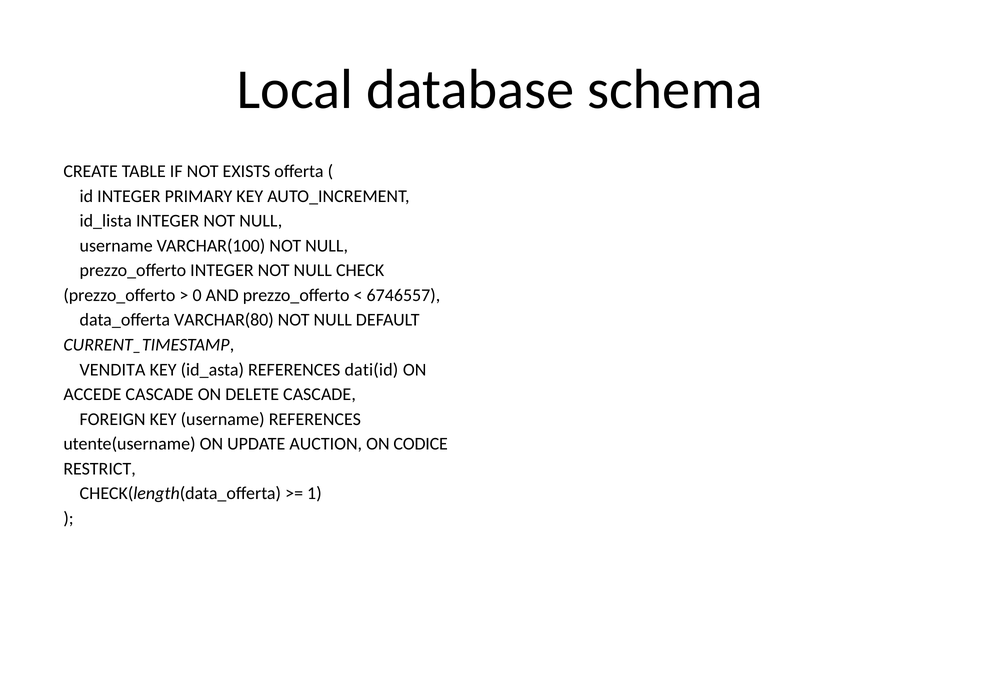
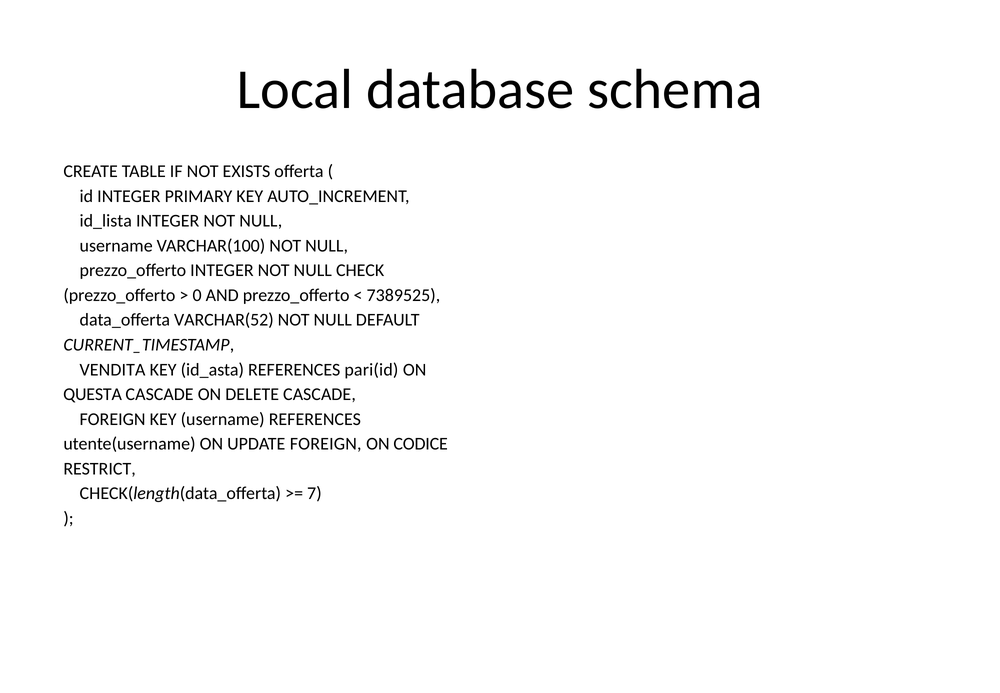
6746557: 6746557 -> 7389525 (403, 295)
VARCHAR(80: VARCHAR(80 -> VARCHAR(52 (224, 320)
dati(id: dati(id -> pari(id (371, 369)
ACCEDE: ACCEDE -> QUESTA (93, 394)
UPDATE AUCTION: AUCTION -> FOREIGN (326, 443)
1: 1 -> 7 (314, 493)
